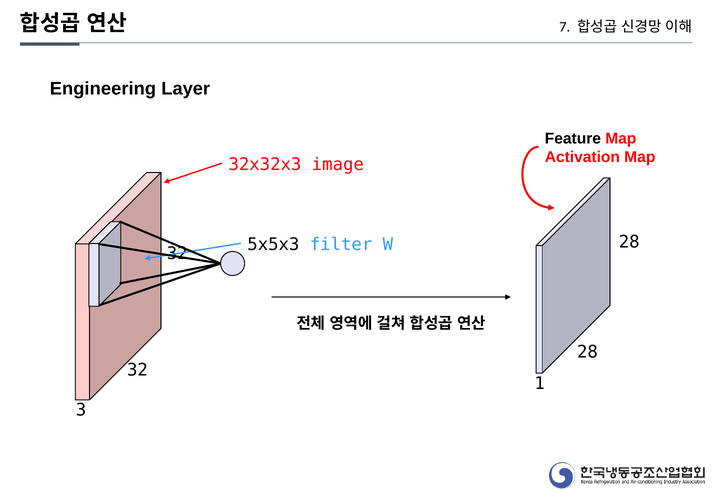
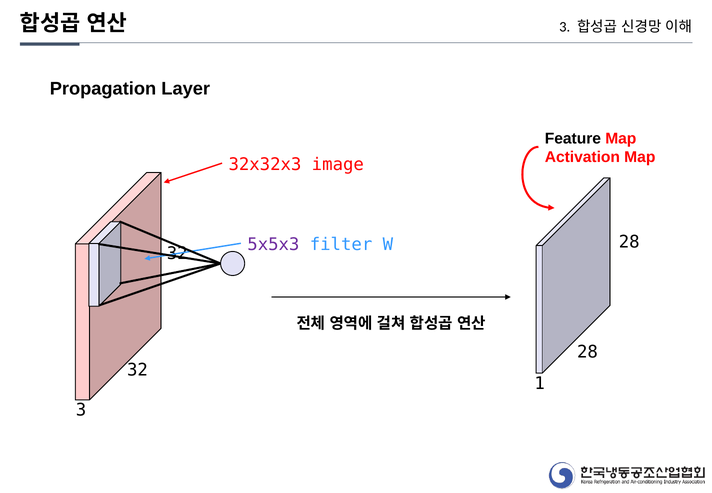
7: 7 -> 3 (565, 27)
Engineering: Engineering -> Propagation (103, 89)
5x5x3 colour: black -> purple (273, 244)
